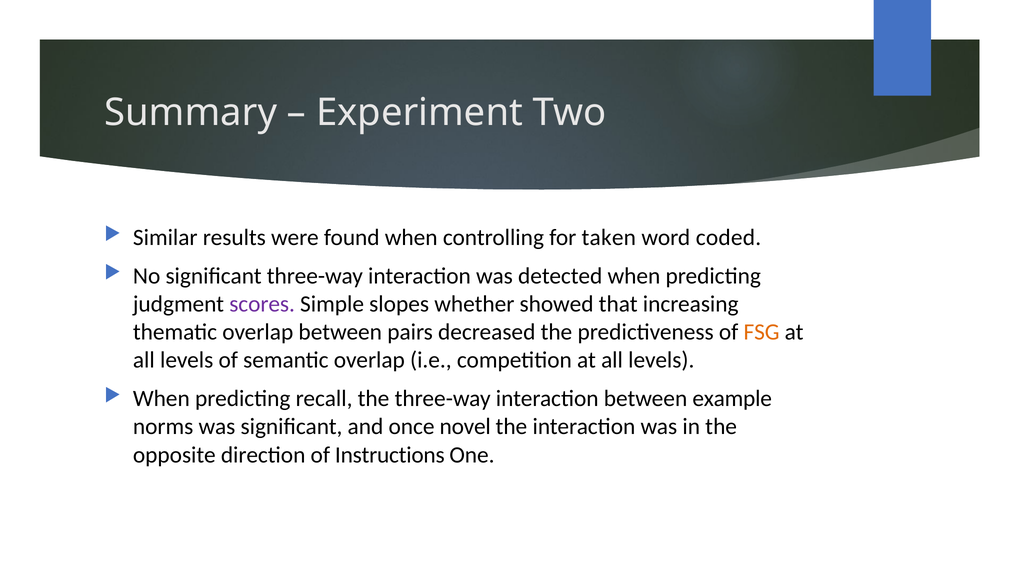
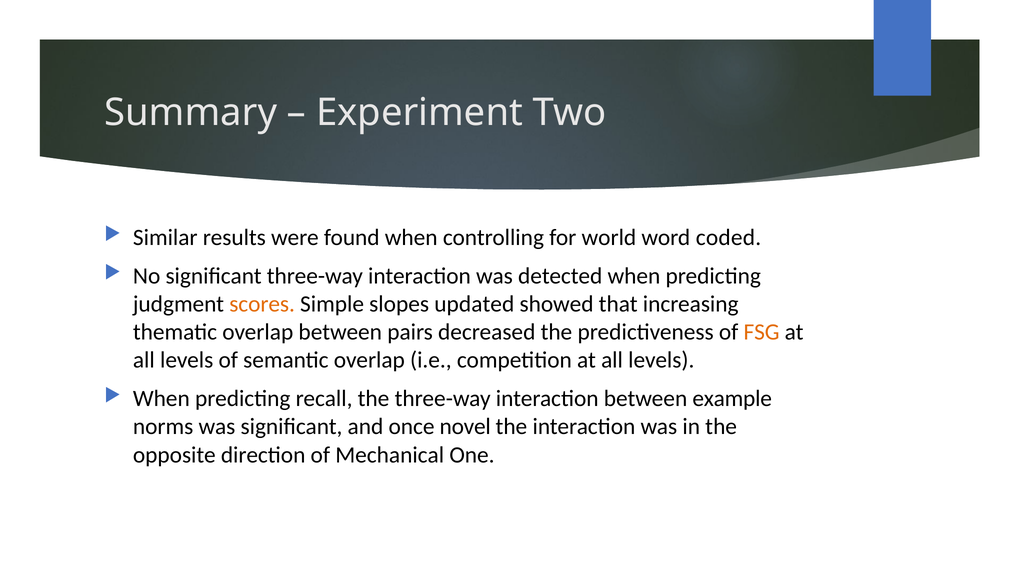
taken: taken -> world (609, 237)
scores colour: purple -> orange (262, 304)
whether: whether -> updated (474, 304)
Instructions: Instructions -> Mechanical (390, 455)
